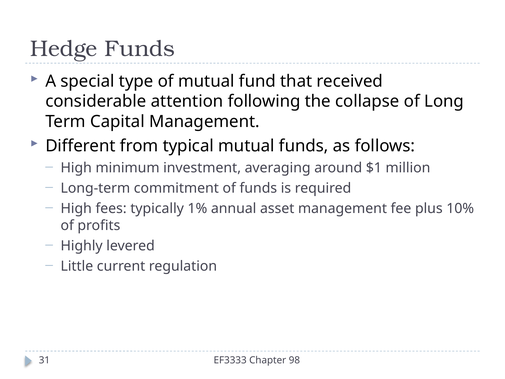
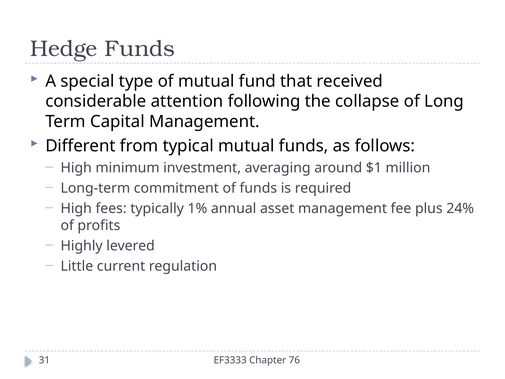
10%: 10% -> 24% (460, 208)
98: 98 -> 76 (294, 360)
